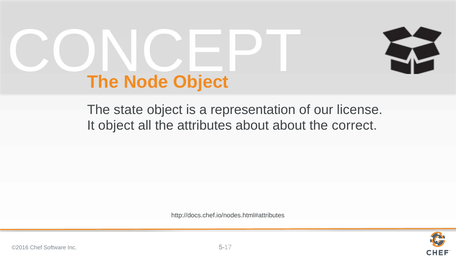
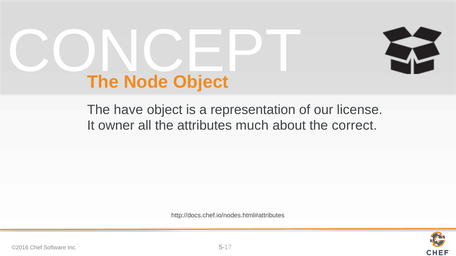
state: state -> have (128, 110)
It object: object -> owner (116, 126)
attributes about: about -> much (252, 126)
